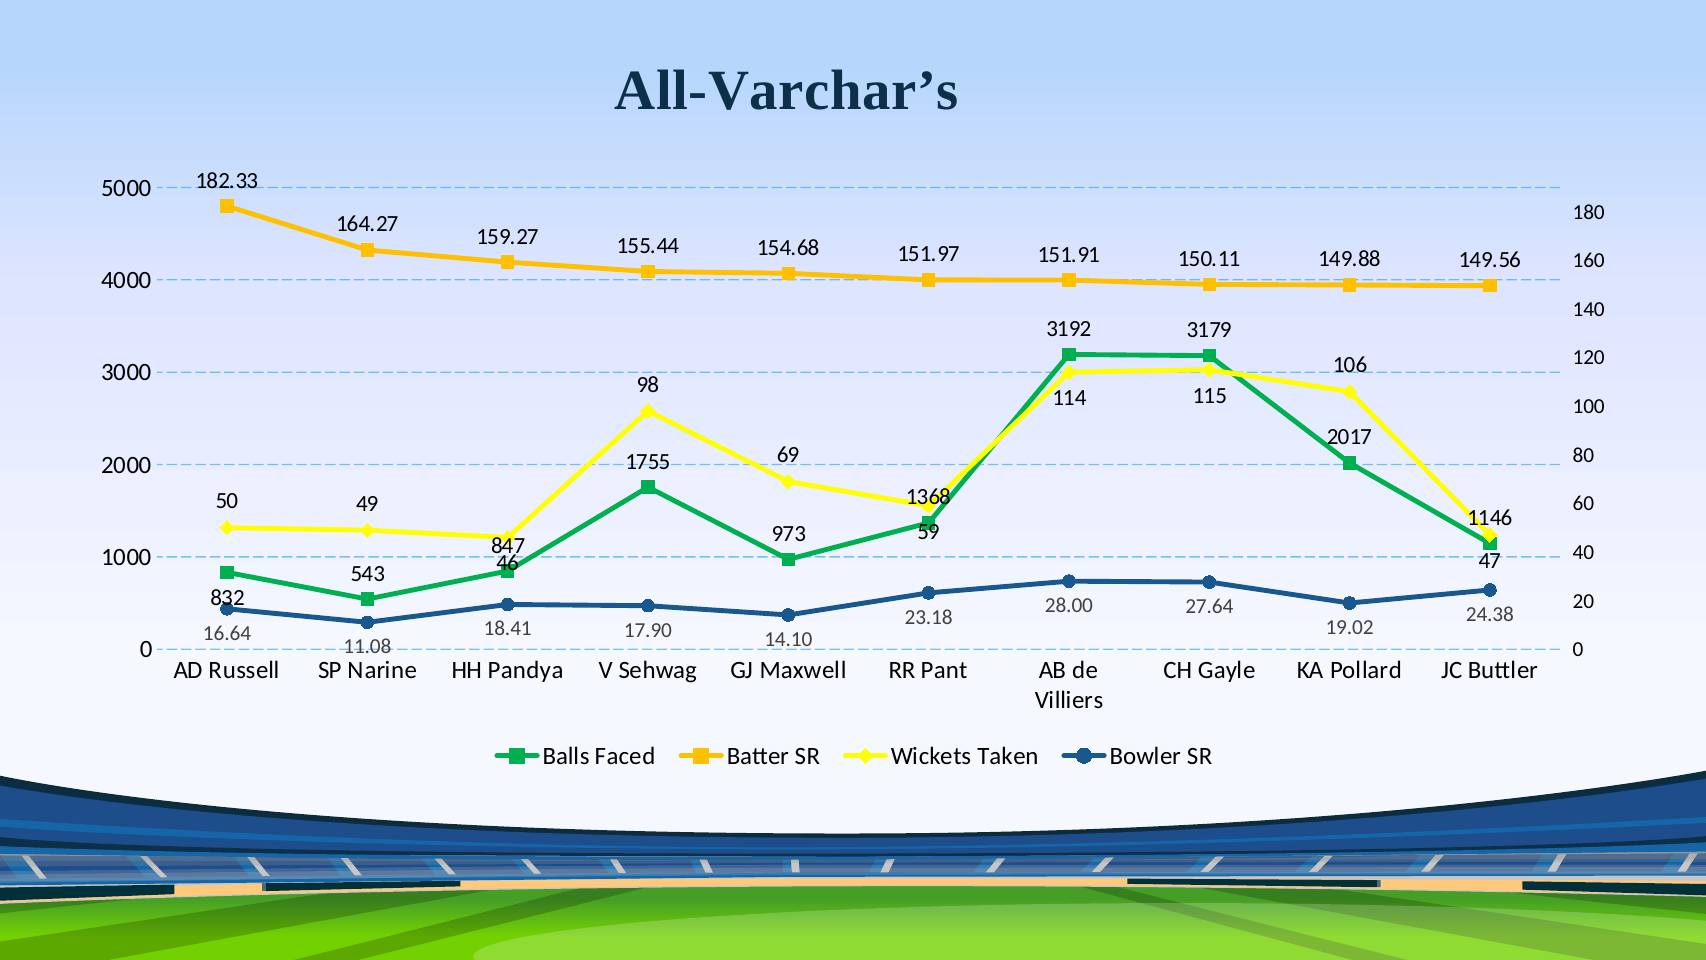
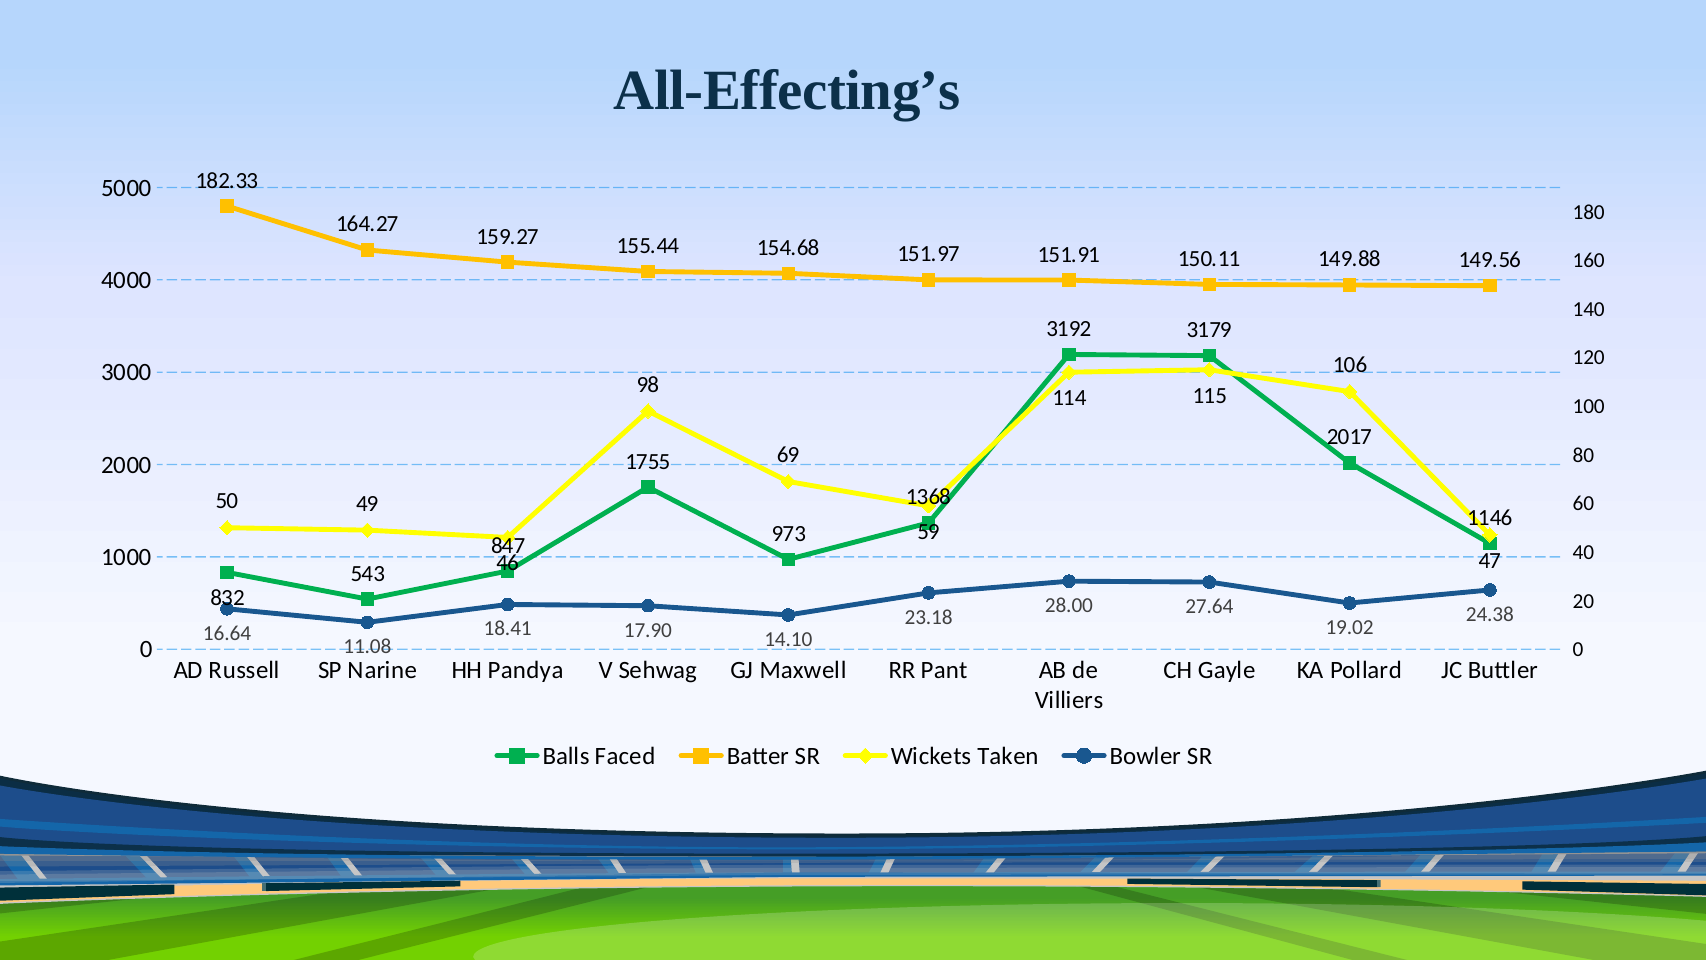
All-Varchar’s: All-Varchar’s -> All-Effecting’s (787, 90)
